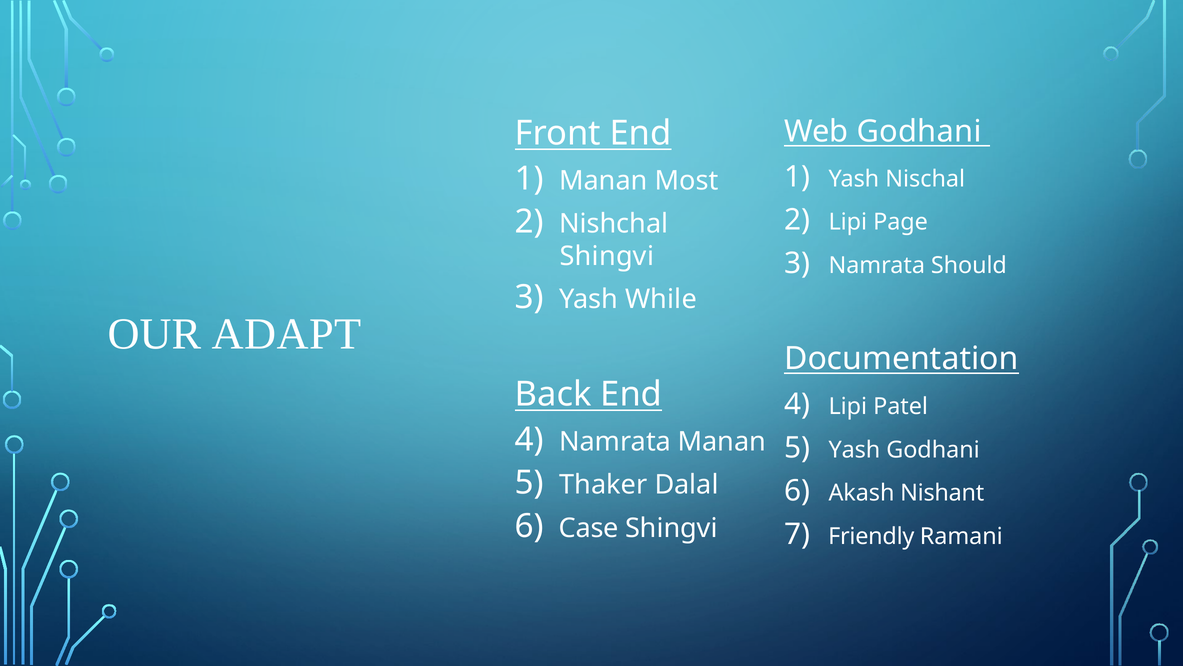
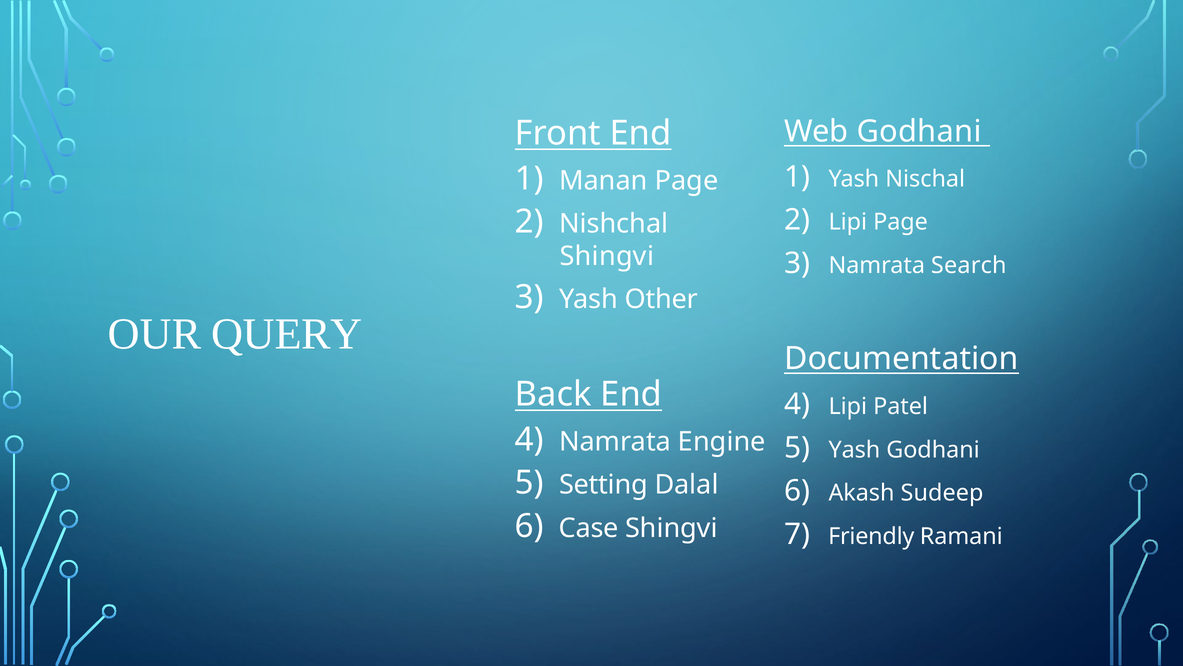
Manan Most: Most -> Page (687, 180)
Should: Should -> Search (969, 265)
While: While -> Other (661, 299)
ADAPT: ADAPT -> QUERY (287, 334)
Namrata Manan: Manan -> Engine (722, 441)
Thaker: Thaker -> Setting (604, 485)
Nishant: Nishant -> Sudeep (942, 493)
